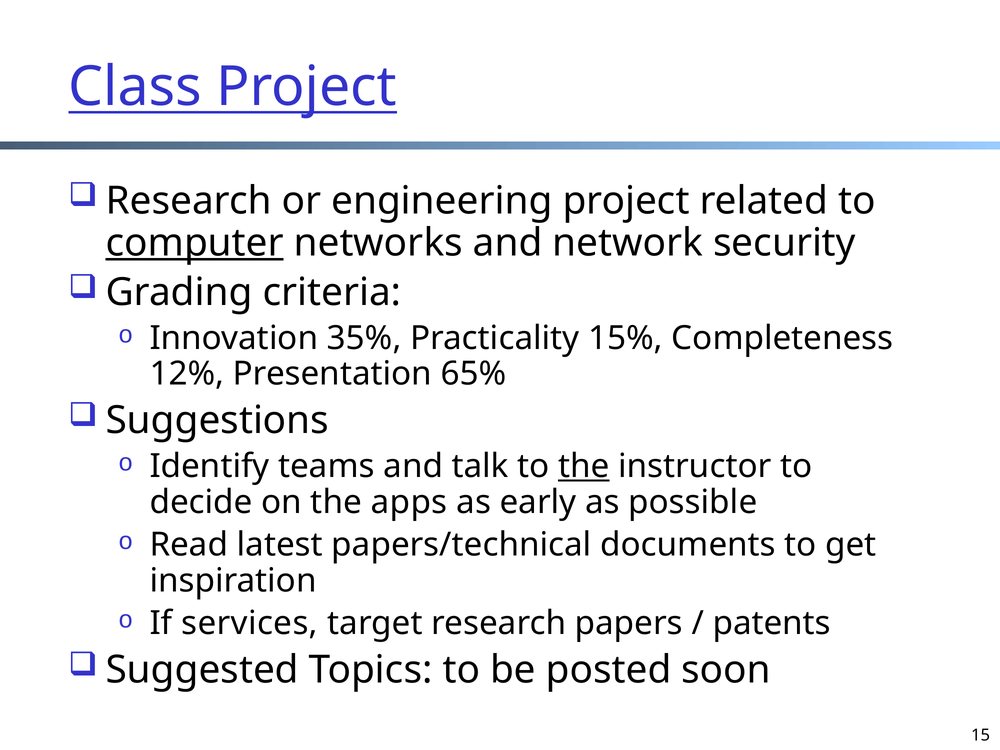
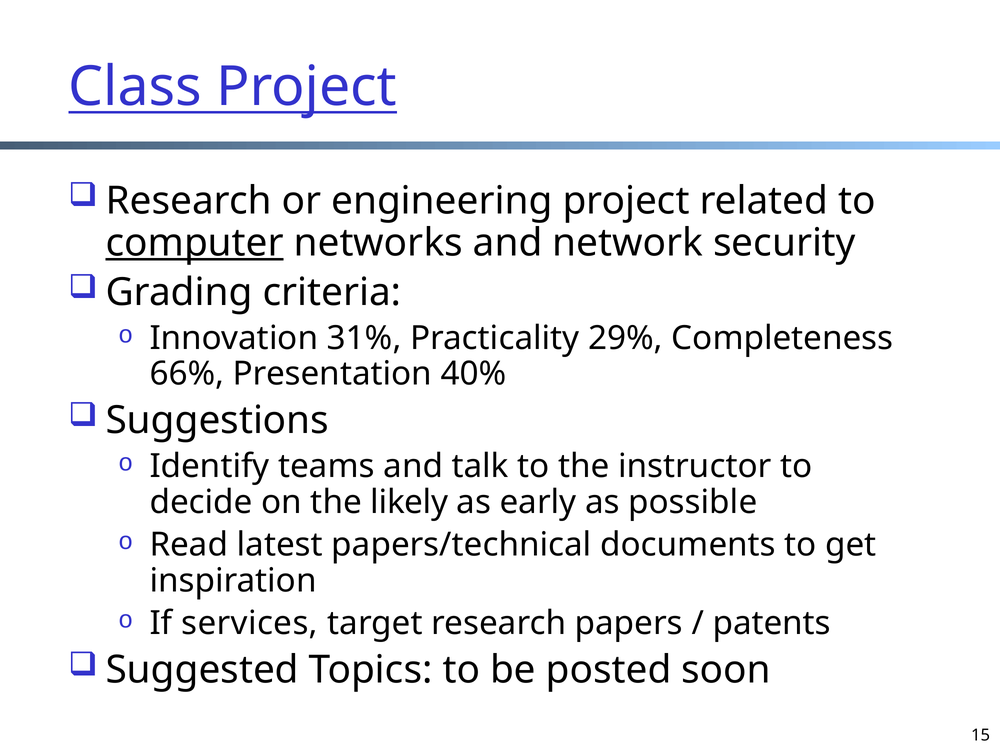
35%: 35% -> 31% (364, 338)
15%: 15% -> 29% (625, 338)
12%: 12% -> 66% (187, 374)
65%: 65% -> 40% (473, 374)
the underline: present -> none (584, 466)
apps: apps -> likely (409, 502)
